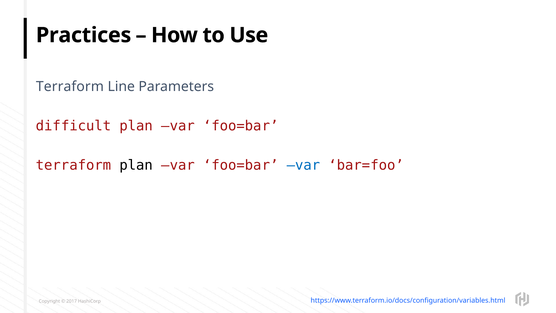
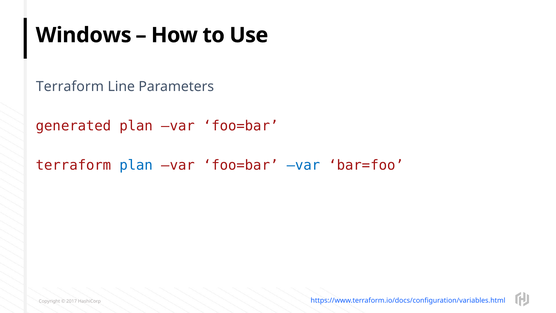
Practices: Practices -> Windows (84, 35)
difficult: difficult -> generated (74, 126)
plan colour: black -> blue (136, 165)
